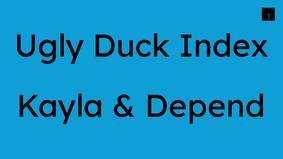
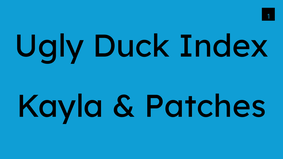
Depend: Depend -> Patches (205, 107)
